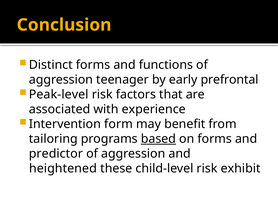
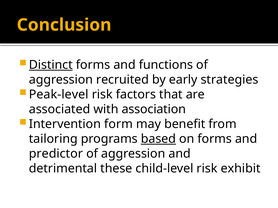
Distinct underline: none -> present (51, 65)
teenager: teenager -> recruited (123, 80)
prefrontal: prefrontal -> strategies (229, 80)
experience: experience -> association (154, 110)
heightened: heightened -> detrimental (63, 169)
